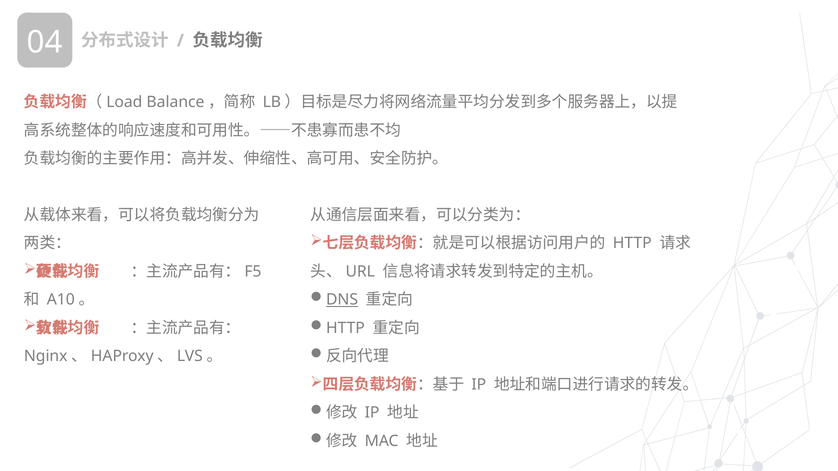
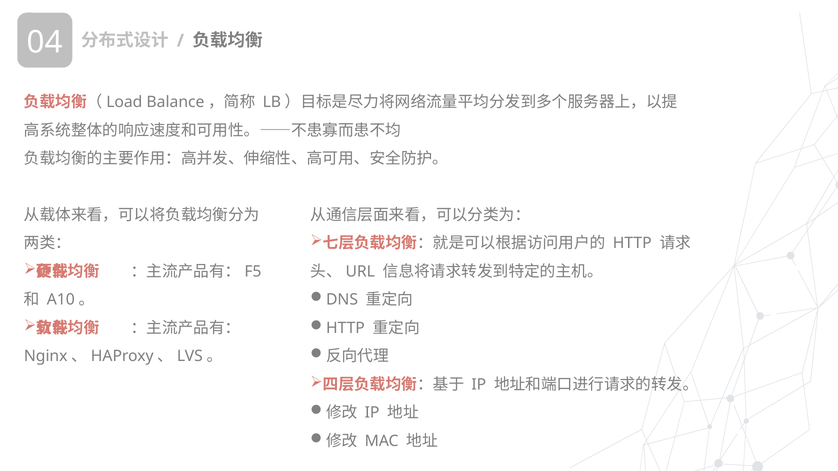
DNS underline: present -> none (342, 300)
